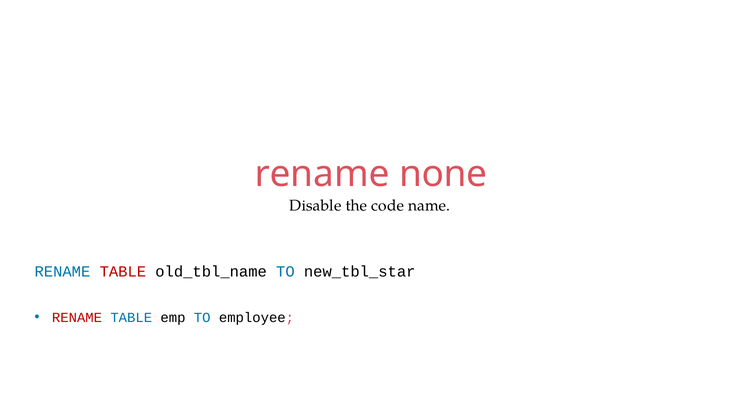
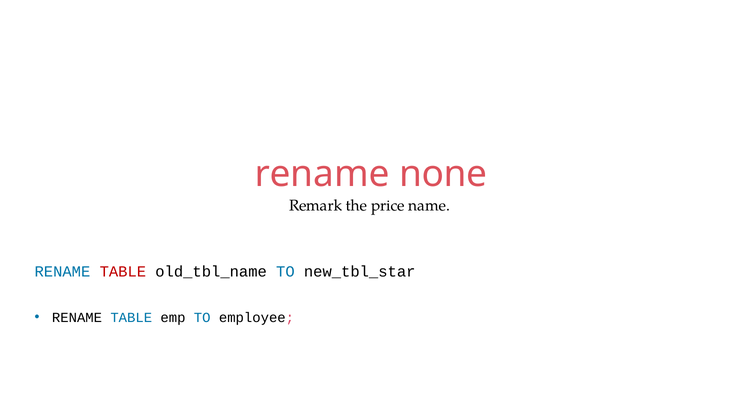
Disable: Disable -> Remark (316, 206)
code: code -> price (388, 206)
RENAME colour: red -> black (77, 318)
